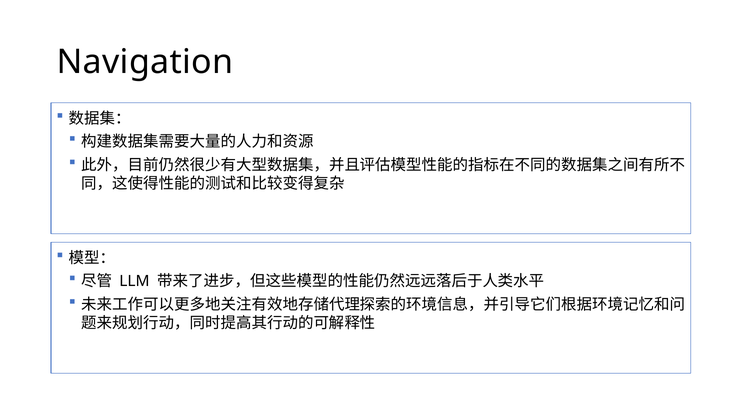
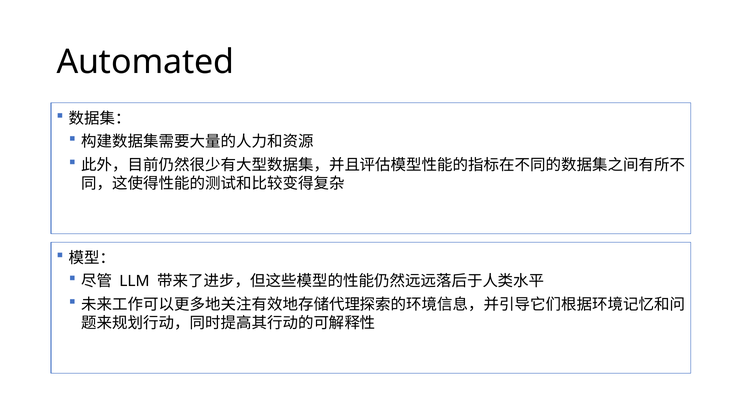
Navigation: Navigation -> Automated (145, 62)
